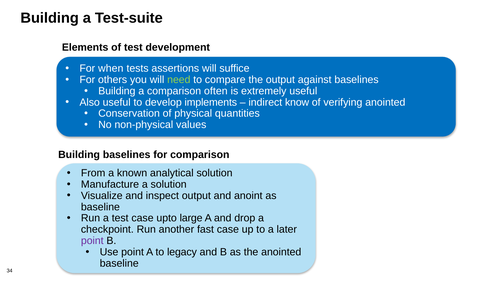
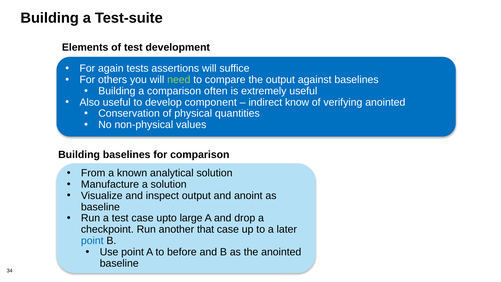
when: when -> again (111, 68)
implements: implements -> component (211, 102)
fast: fast -> that (206, 229)
point colour: purple -> blue (92, 241)
legacy: legacy -> before (182, 252)
